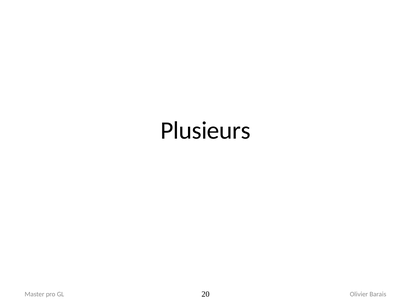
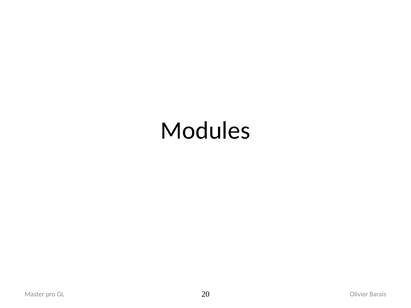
Plusieurs: Plusieurs -> Modules (205, 131)
